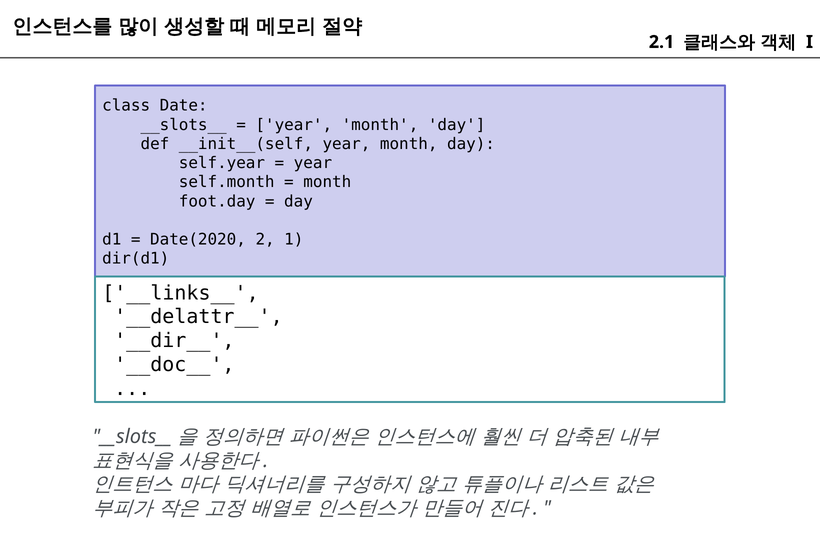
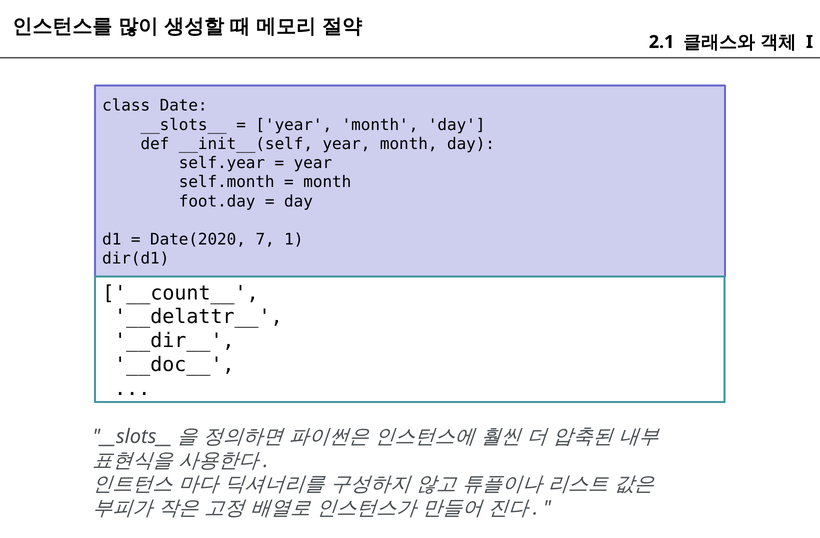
2: 2 -> 7 (265, 240)
__links__: __links__ -> __count__ (180, 293)
